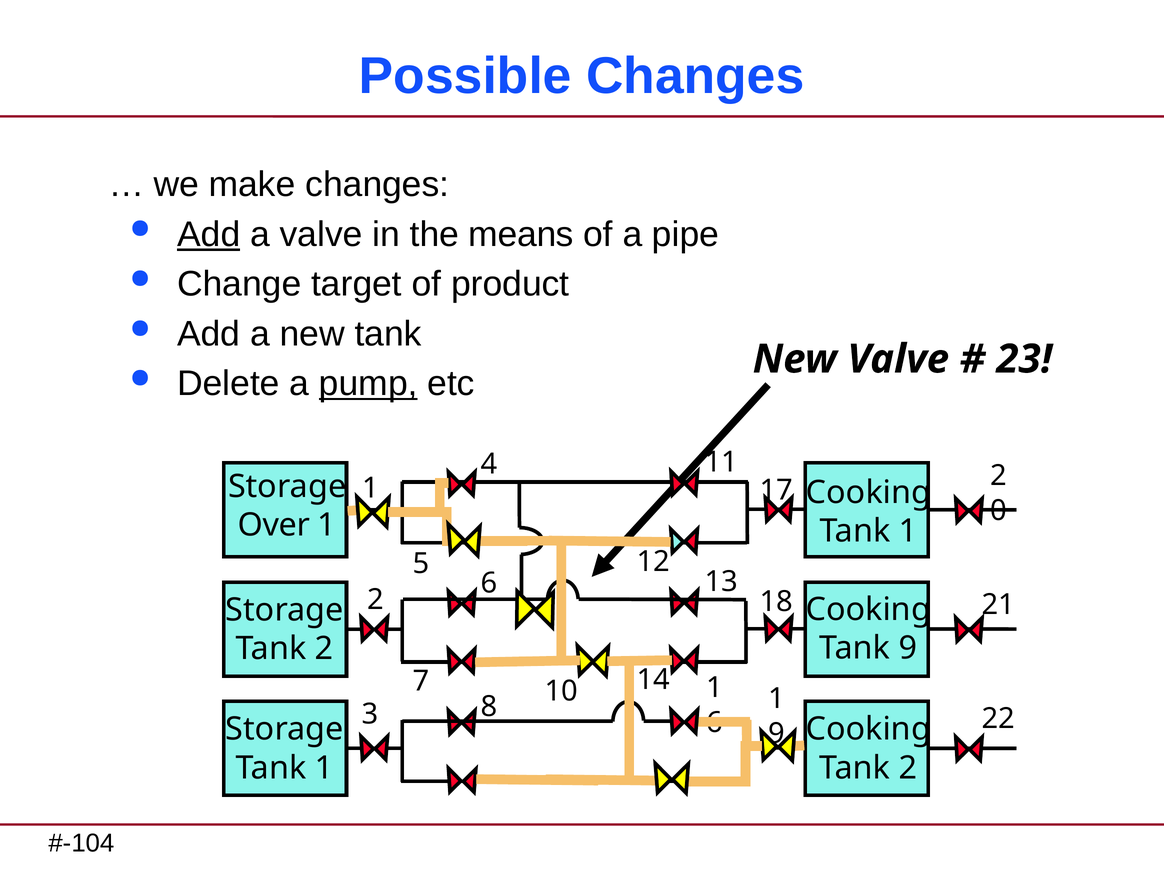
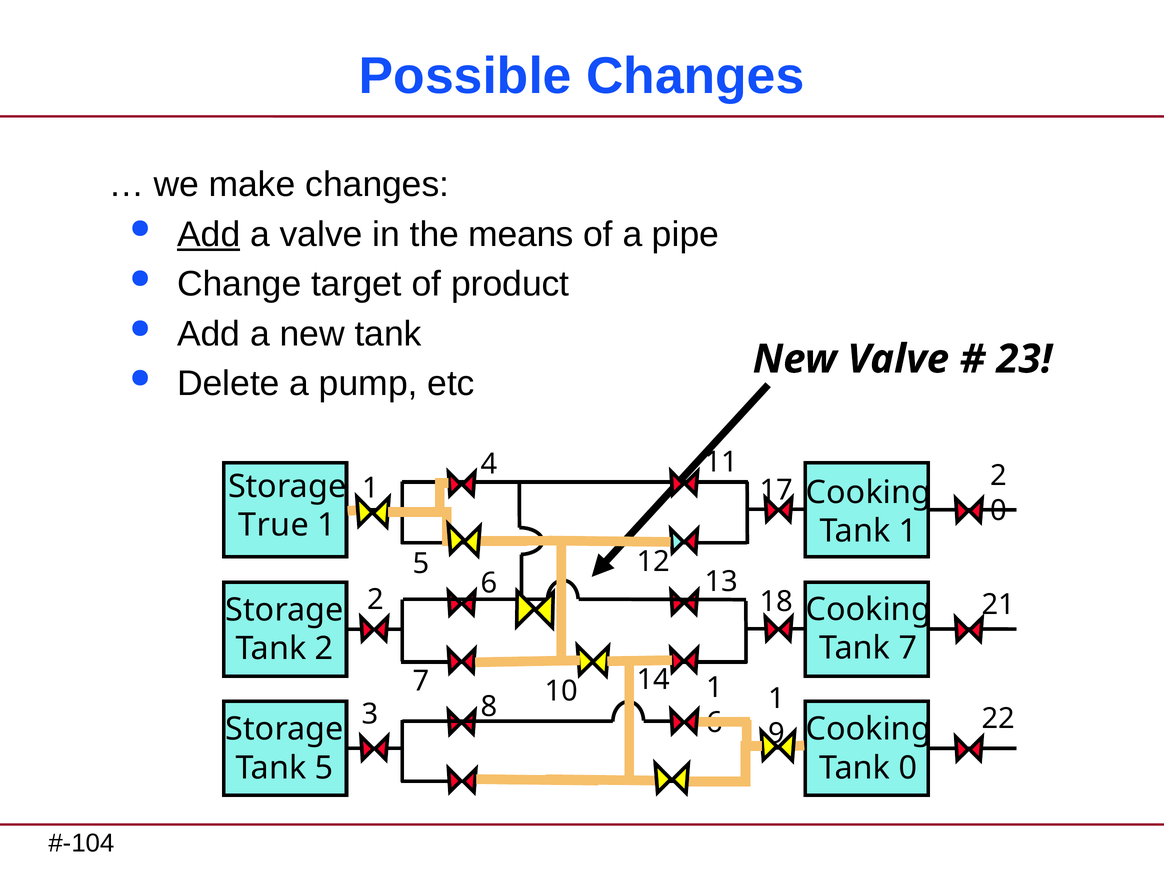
pump underline: present -> none (368, 384)
Over: Over -> True (274, 525)
Tank 9: 9 -> 7 (908, 648)
1: 1 -> 5 (324, 768)
2: 2 -> 0 (908, 768)
